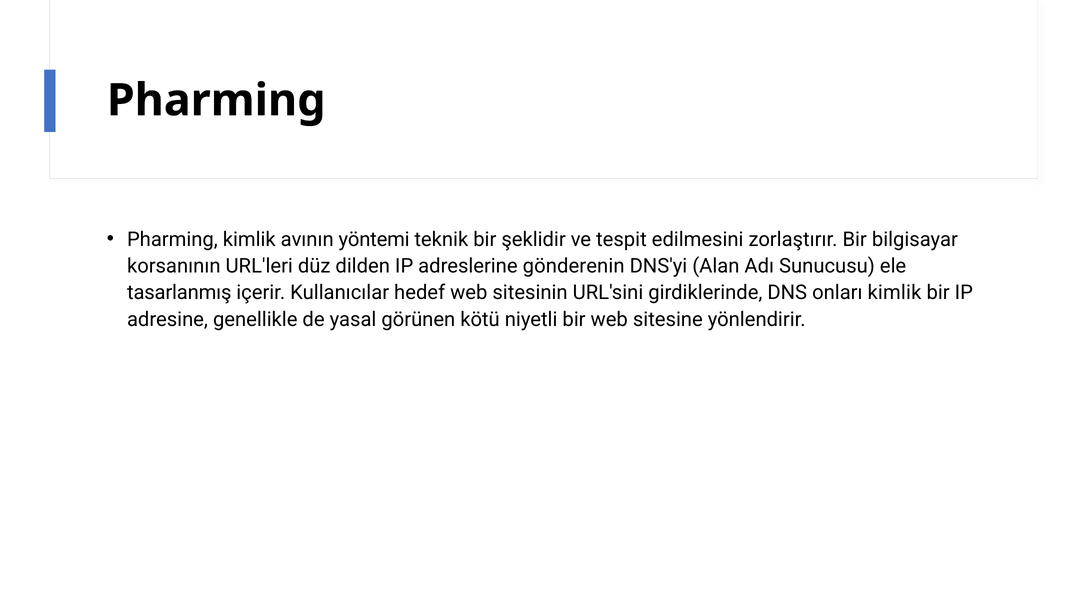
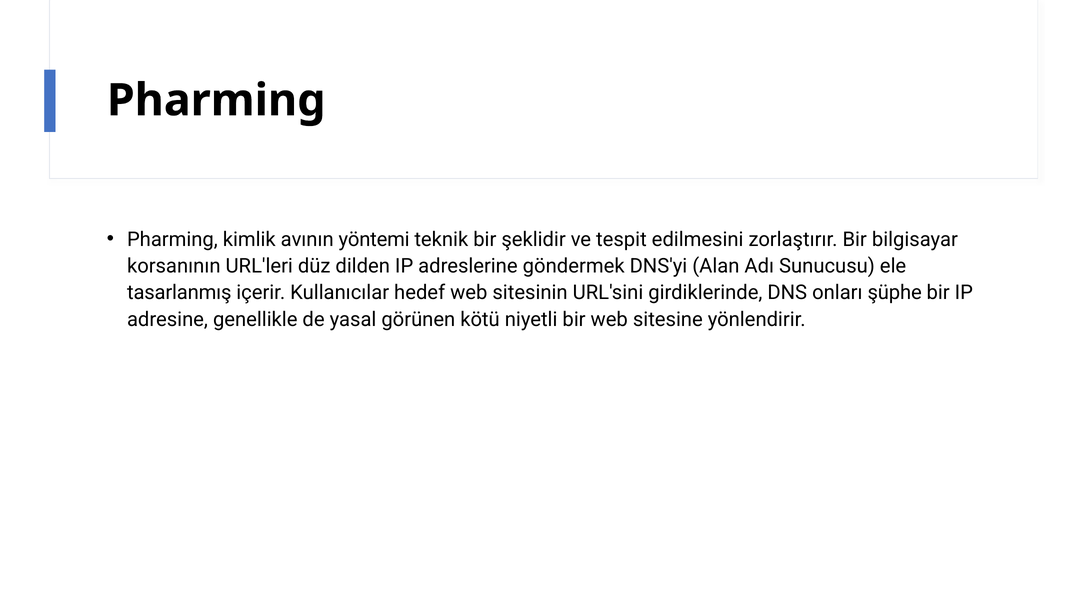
gönderenin: gönderenin -> göndermek (574, 266)
onları kimlik: kimlik -> şüphe (895, 293)
